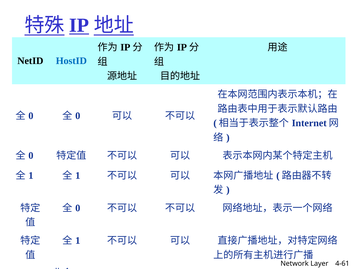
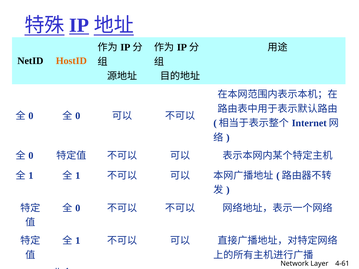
HostID colour: blue -> orange (71, 61)
